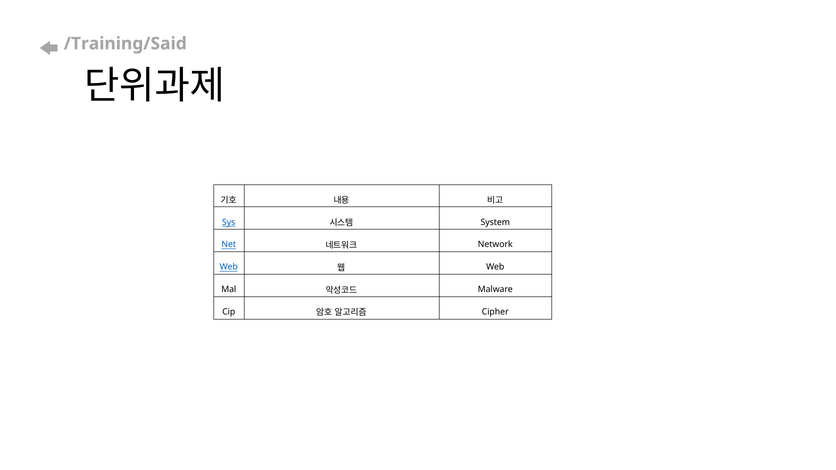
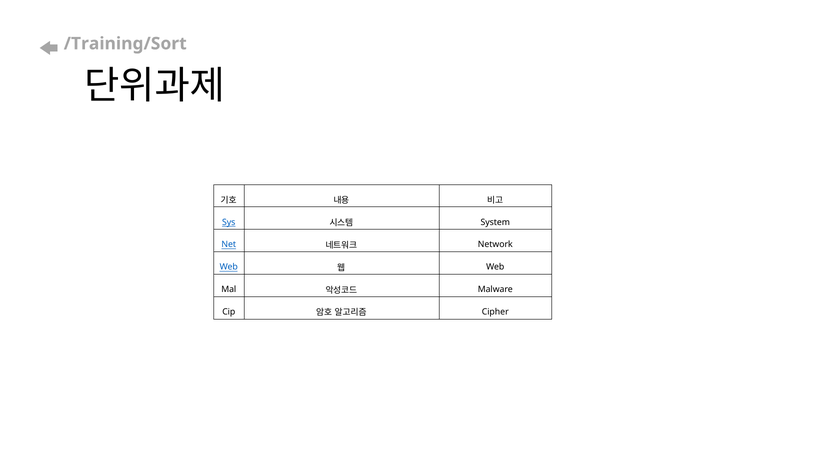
/Training/Said: /Training/Said -> /Training/Sort (125, 44)
